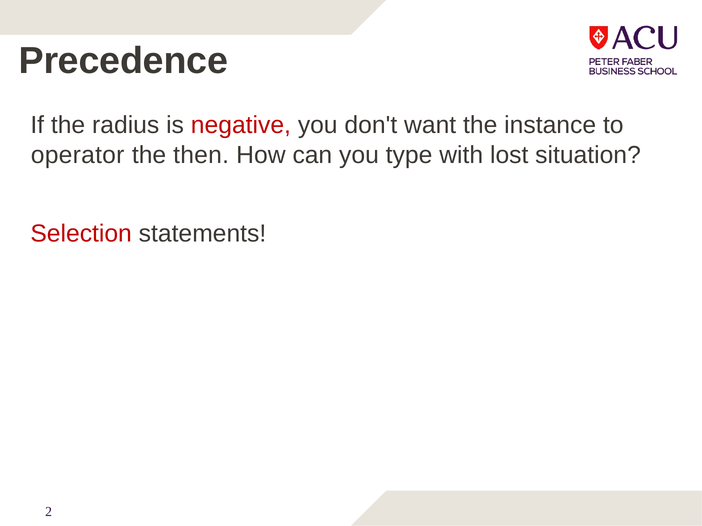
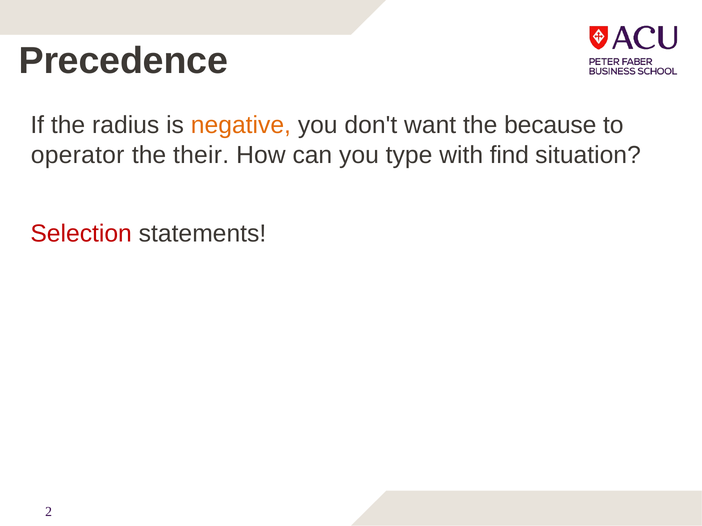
negative colour: red -> orange (241, 125)
instance: instance -> because (550, 125)
then: then -> their (201, 155)
lost: lost -> find (509, 155)
